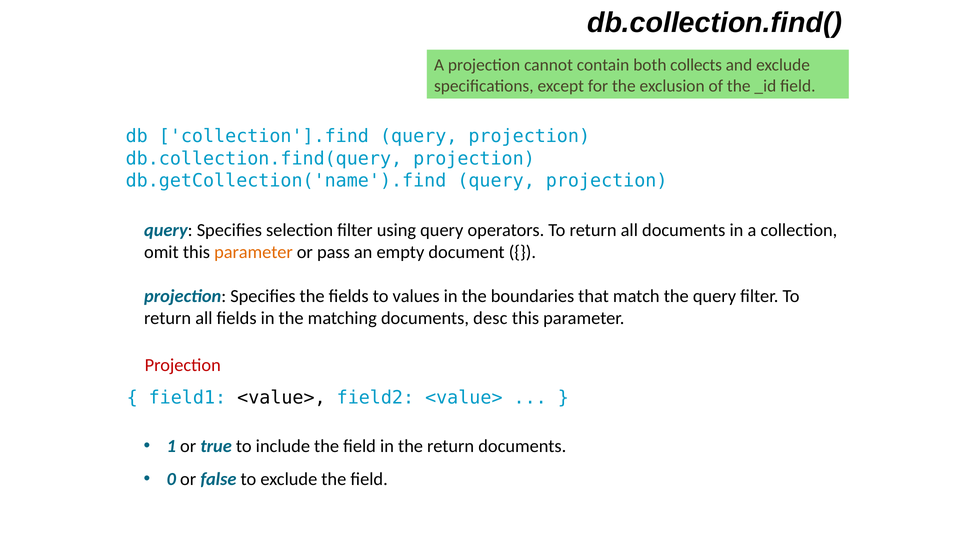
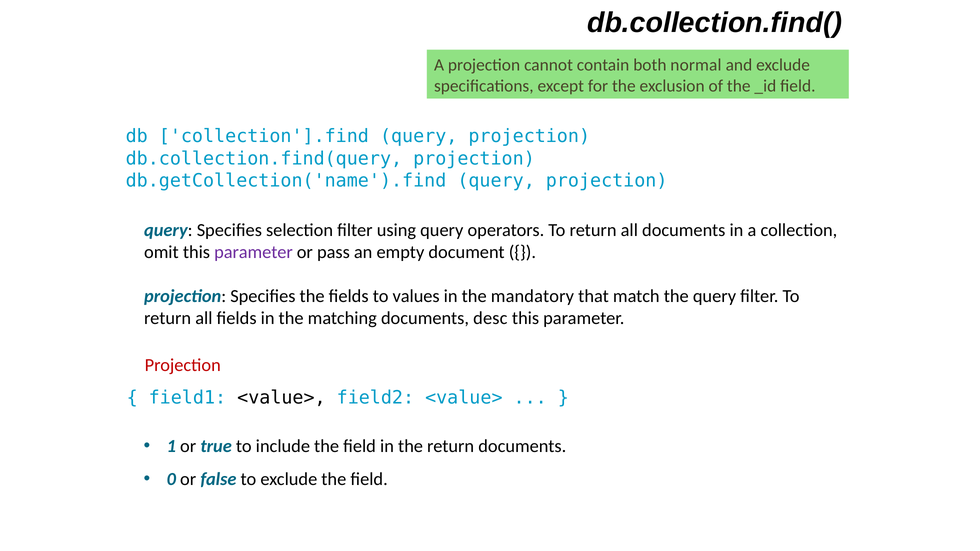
collects: collects -> normal (696, 65)
parameter colour: orange -> purple (254, 252)
boundaries: boundaries -> mandatory (532, 296)
